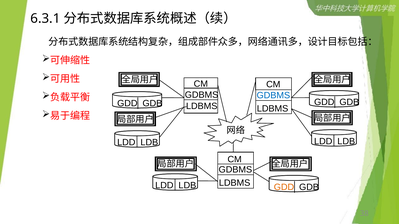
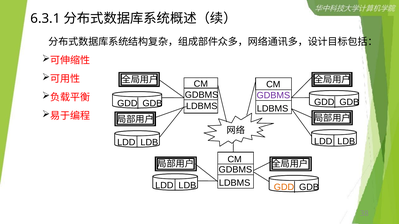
GDBMS colour: blue -> purple (273, 96)
